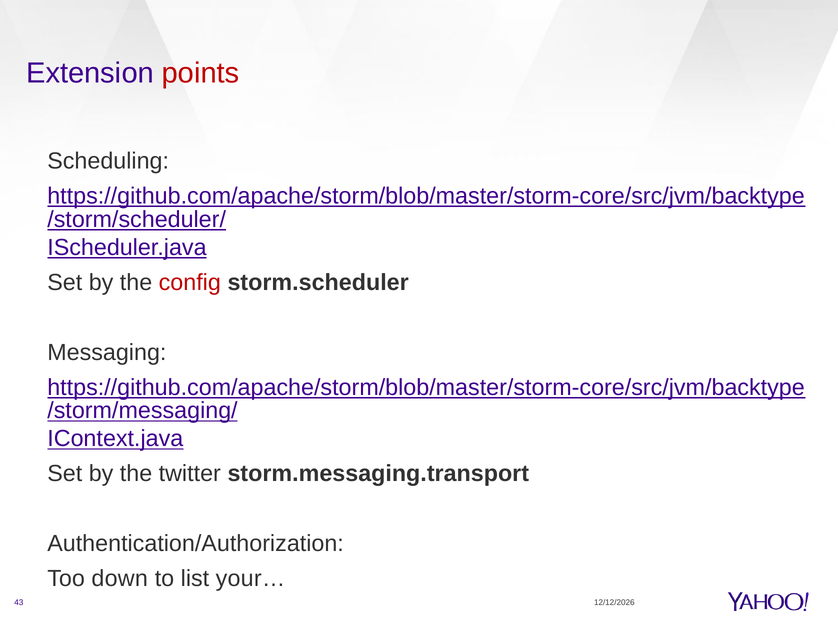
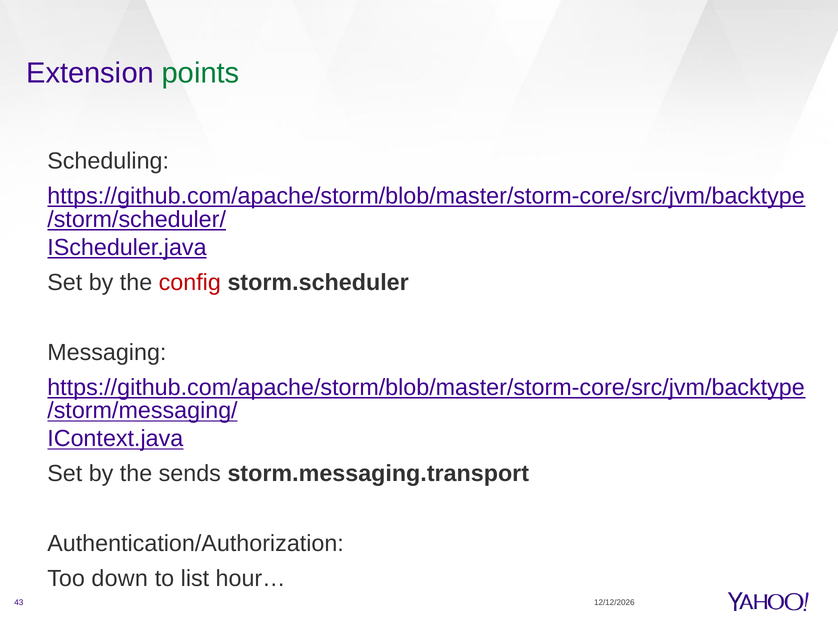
points colour: red -> green (201, 73)
twitter: twitter -> sends (190, 473)
your…: your… -> hour… (251, 578)
